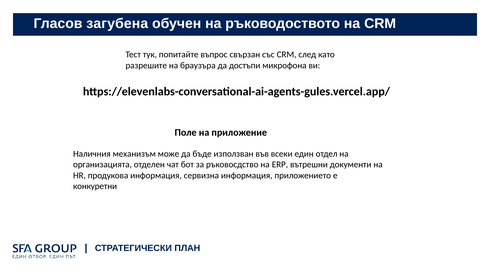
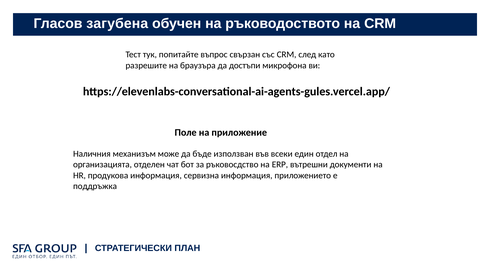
конкуретни: конкуретни -> поддръжка (95, 187)
